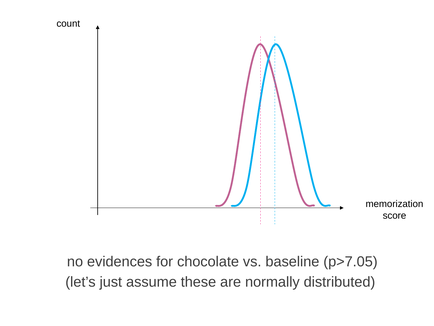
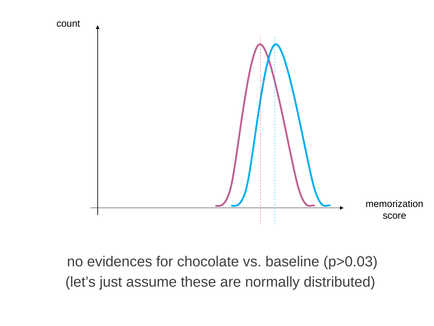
p>7.05: p>7.05 -> p>0.03 (351, 261)
